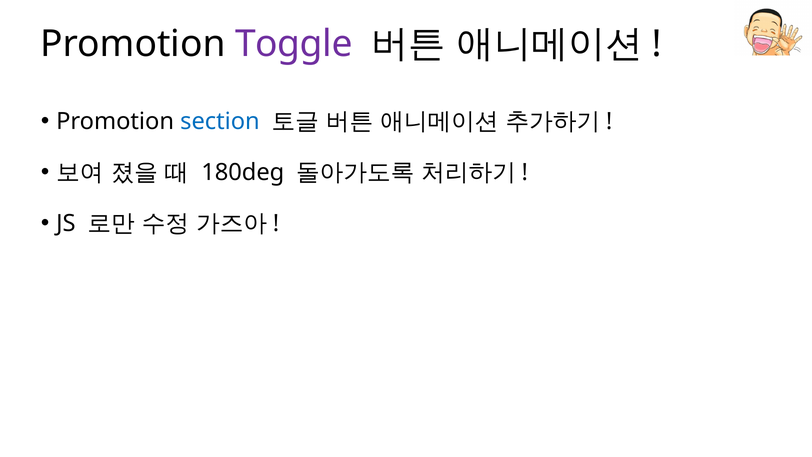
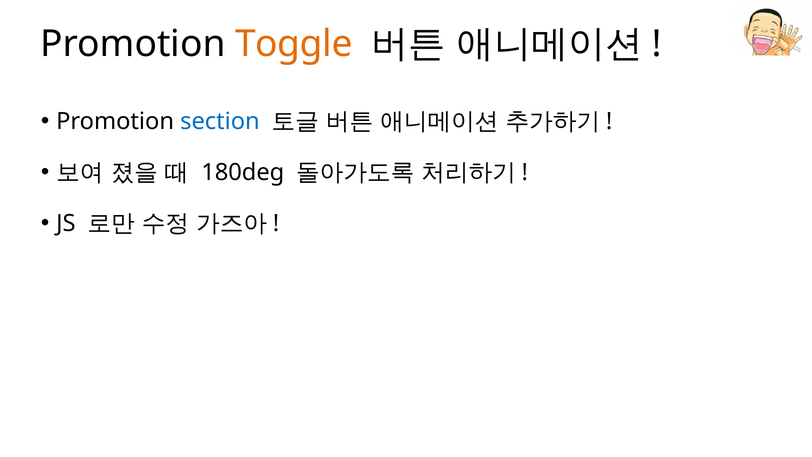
Toggle colour: purple -> orange (294, 44)
